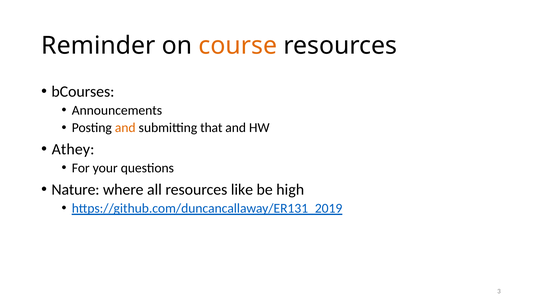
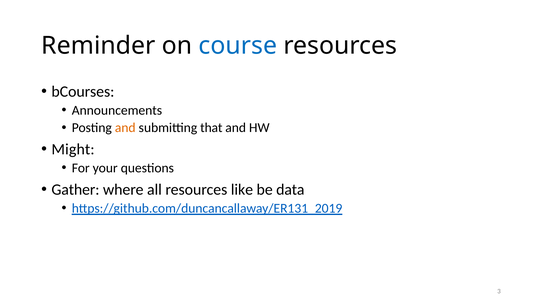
course colour: orange -> blue (238, 46)
Athey: Athey -> Might (73, 149)
Nature: Nature -> Gather (75, 189)
high: high -> data (290, 189)
